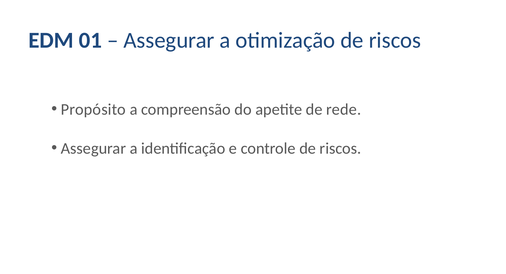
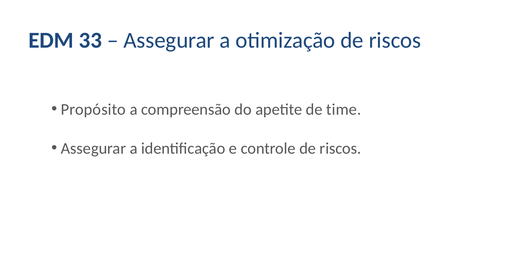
01: 01 -> 33 (90, 40)
rede: rede -> time (344, 110)
